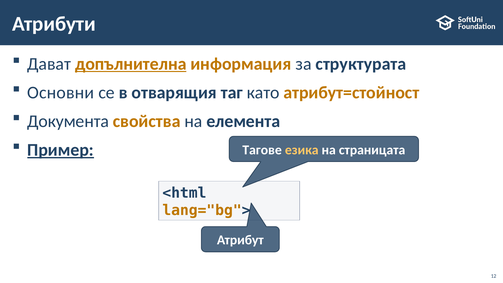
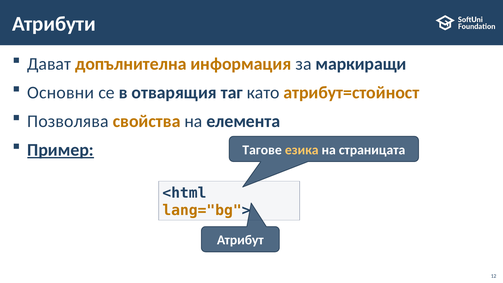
допълнителна underline: present -> none (131, 64)
структурата: структурата -> маркиращи (361, 64)
Документа: Документа -> Позволява (68, 121)
